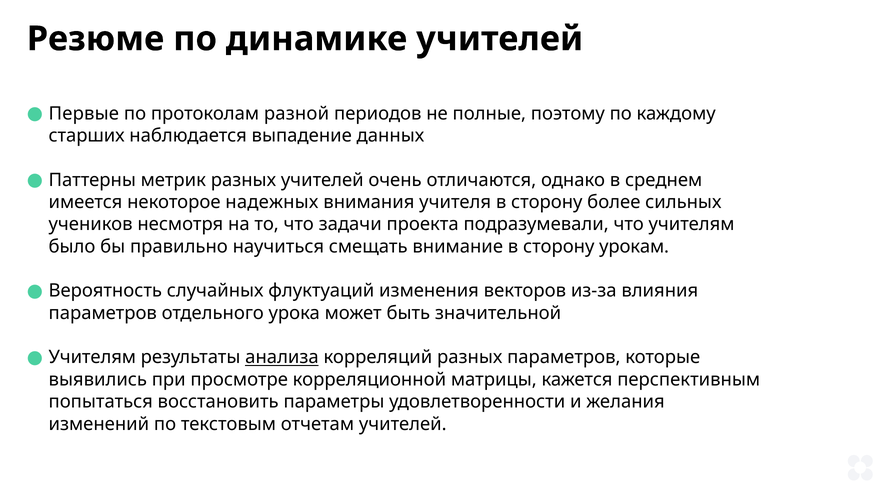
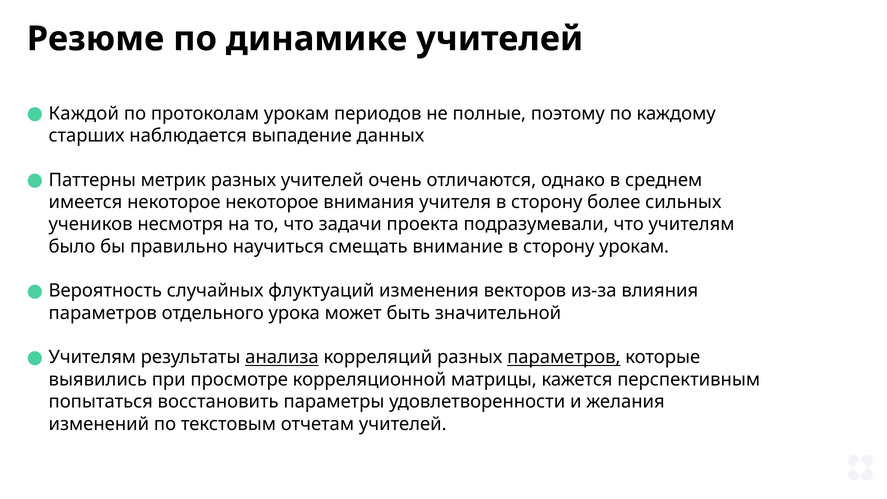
Первые: Первые -> Каждой (84, 113)
протоколам разной: разной -> урокам (297, 113)
некоторое надежных: надежных -> некоторое (272, 202)
параметров underline: none -> present (564, 357)
